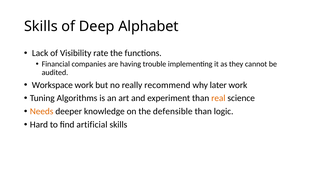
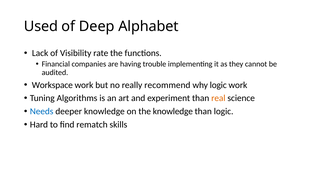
Skills: Skills -> Used (41, 26)
why later: later -> logic (218, 85)
Needs colour: orange -> blue (42, 112)
the defensible: defensible -> knowledge (173, 112)
artificial: artificial -> rematch (92, 125)
